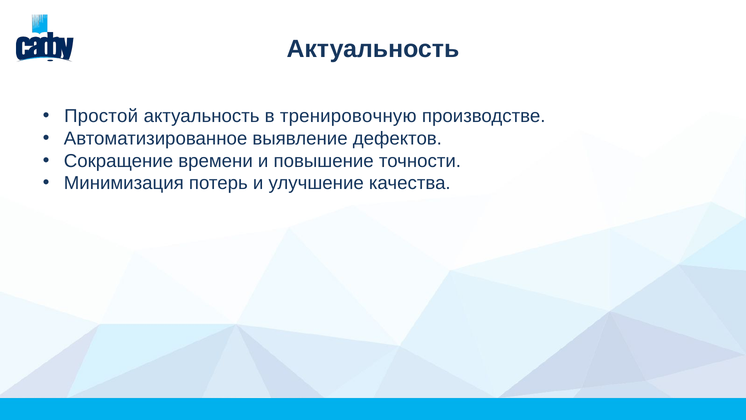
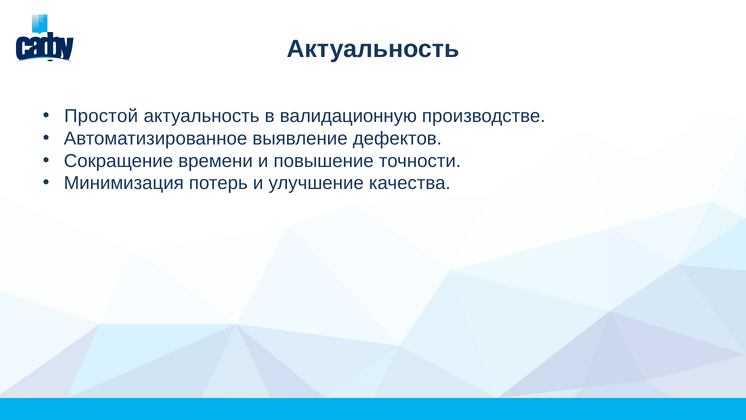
тренировочную: тренировочную -> валидационную (348, 116)
